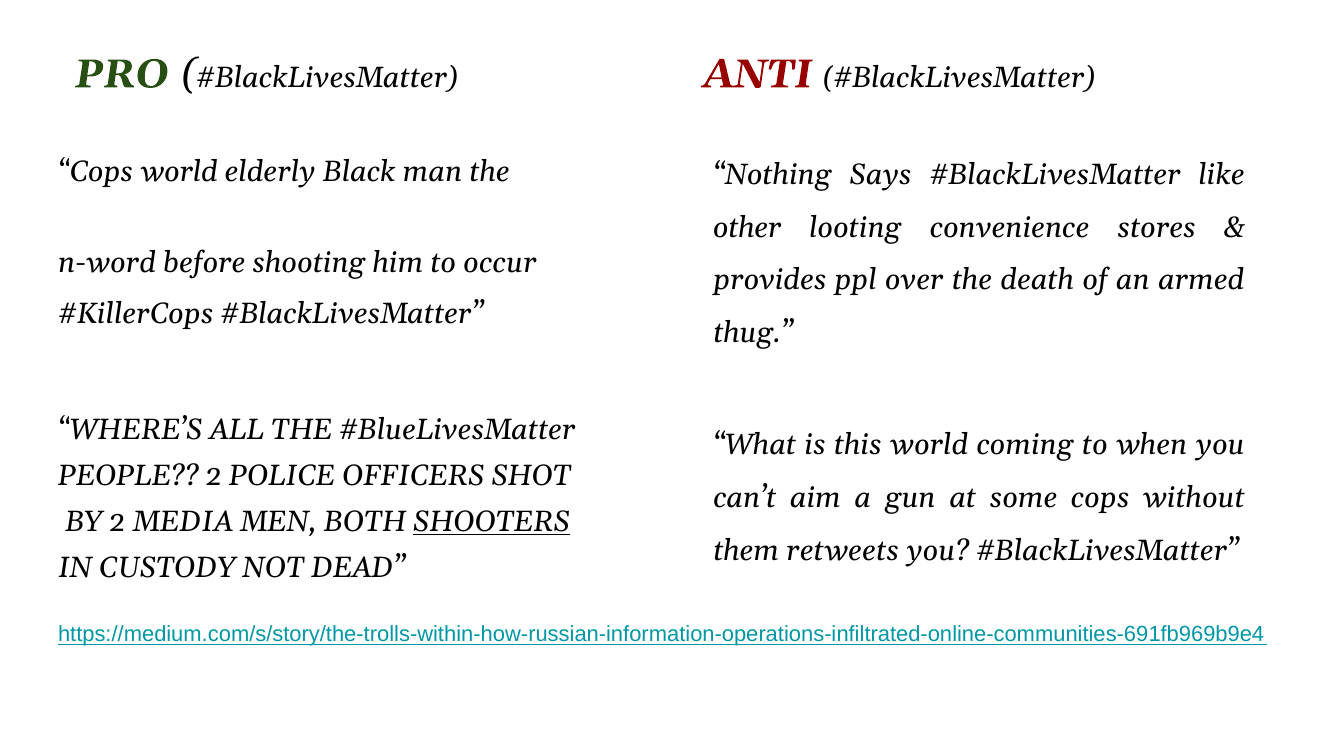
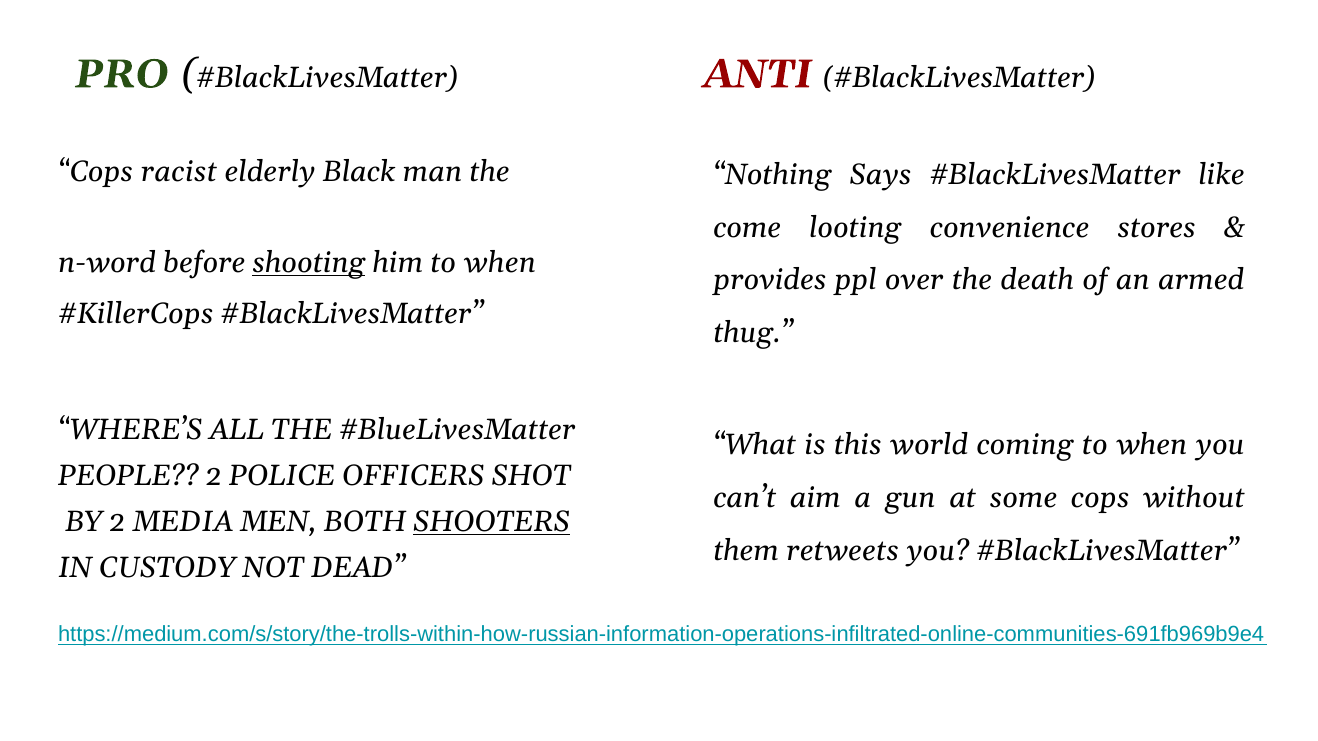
Cops world: world -> racist (179, 172)
other: other -> come (747, 228)
shooting underline: none -> present (309, 263)
him to occur: occur -> when (500, 263)
